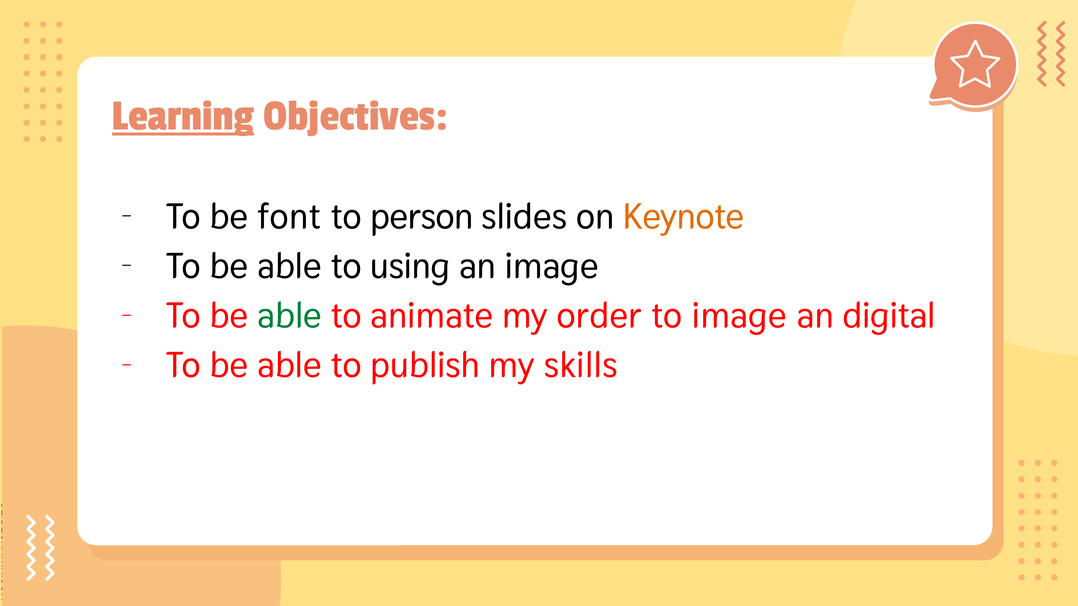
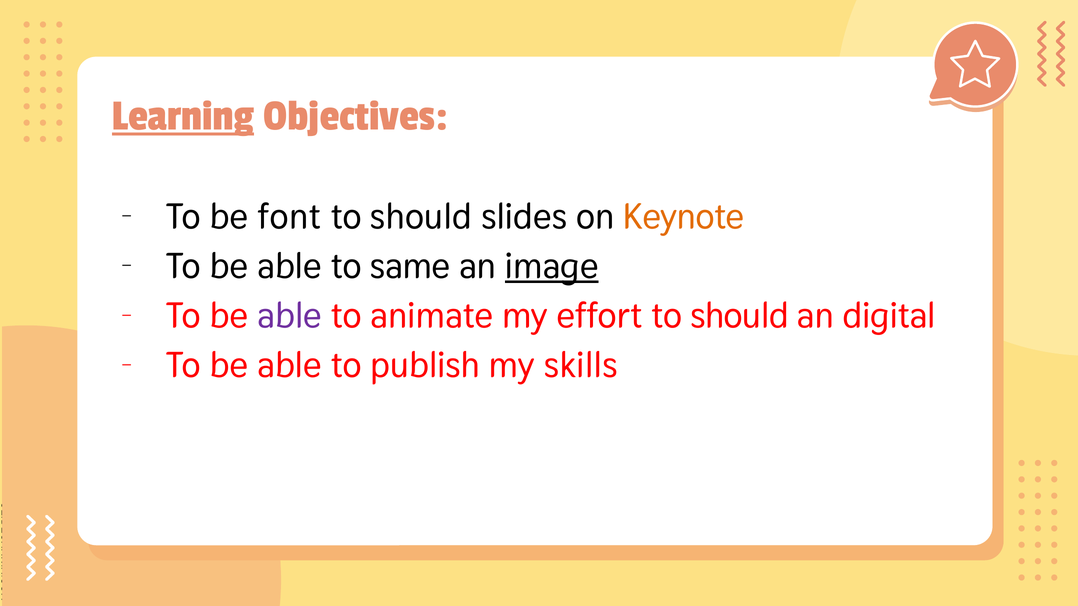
person: person -> should (421, 217)
using: using -> same (410, 266)
image underline: none -> present (552, 266)
able colour: green -> purple (290, 316)
order: order -> effort (600, 316)
image: image -> should (740, 316)
